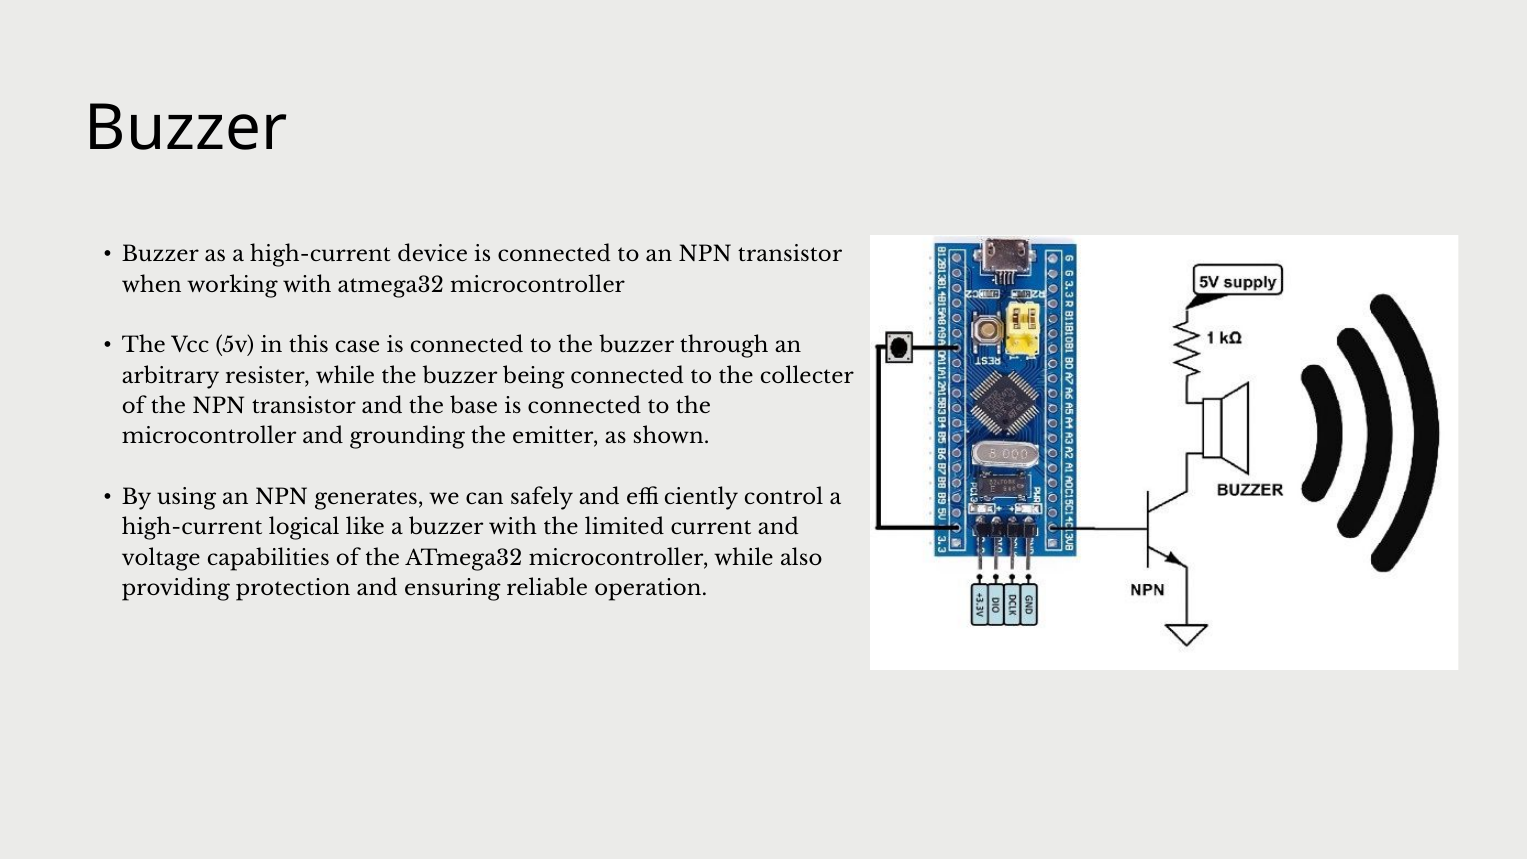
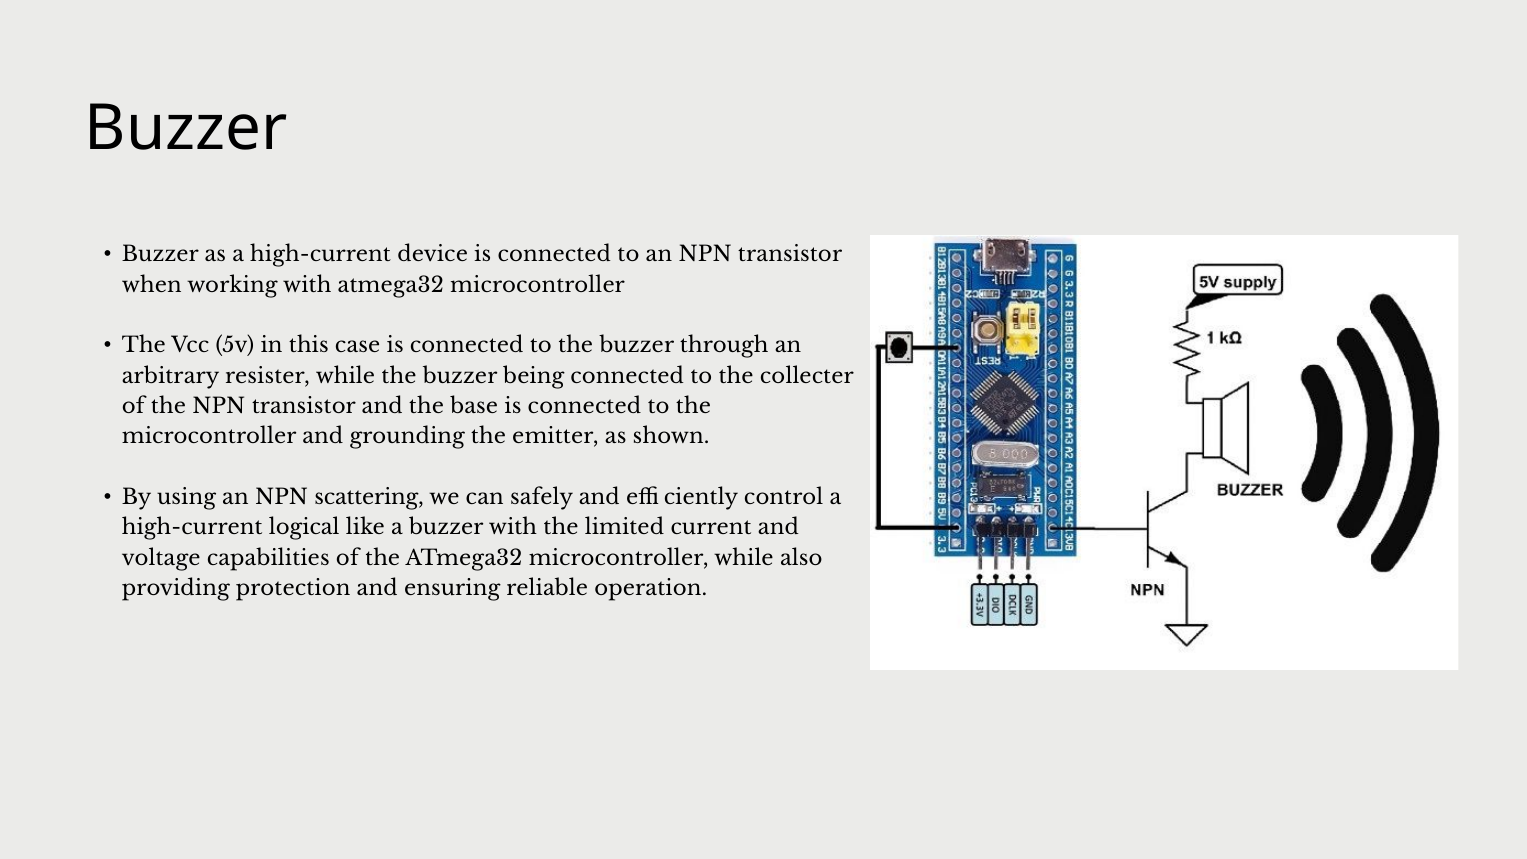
generates: generates -> scattering (369, 497)
